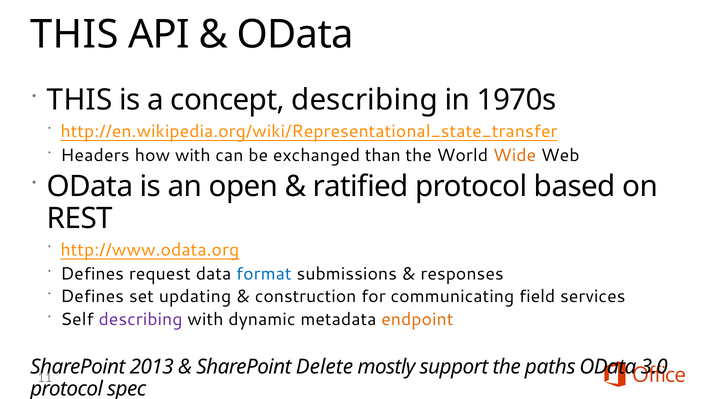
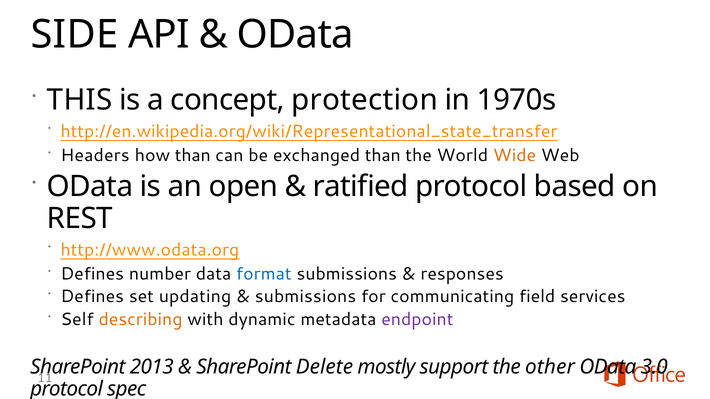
THIS: THIS -> SIDE (75, 35)
concept describing: describing -> protection (365, 100)
how with: with -> than (193, 155)
request: request -> number (160, 274)
construction: construction -> submissions (306, 297)
describing colour: purple -> orange (140, 320)
endpoint colour: orange -> purple (417, 320)
paths: paths -> other (550, 367)
